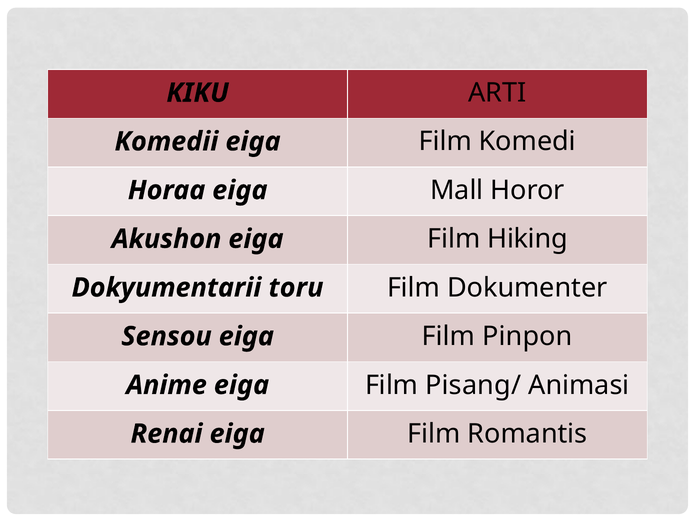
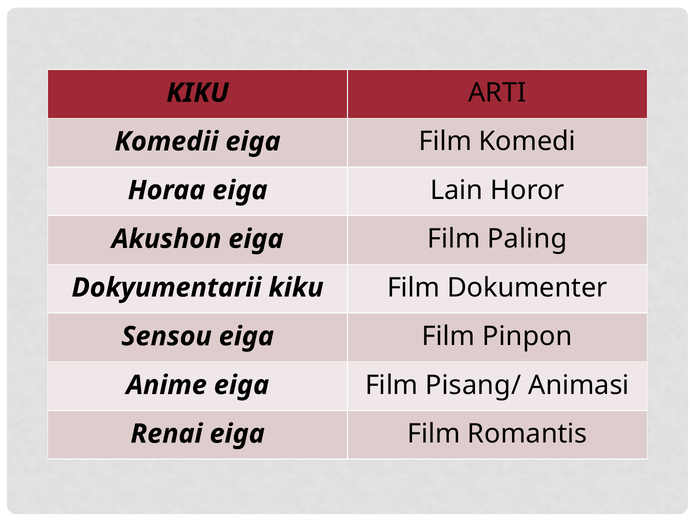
Mall: Mall -> Lain (457, 190)
Hiking: Hiking -> Paling (527, 239)
Dokyumentarii toru: toru -> kiku (296, 288)
